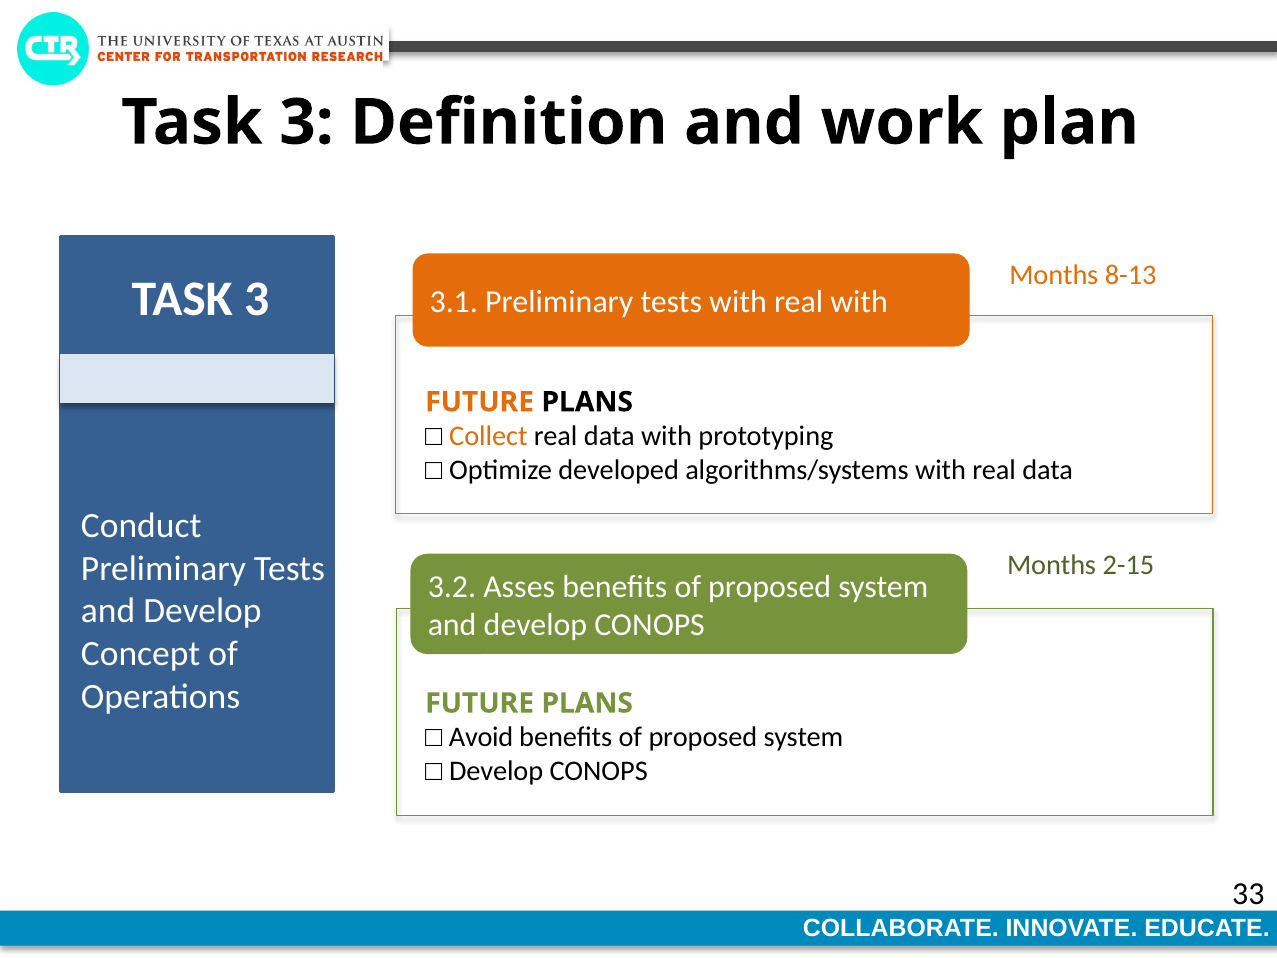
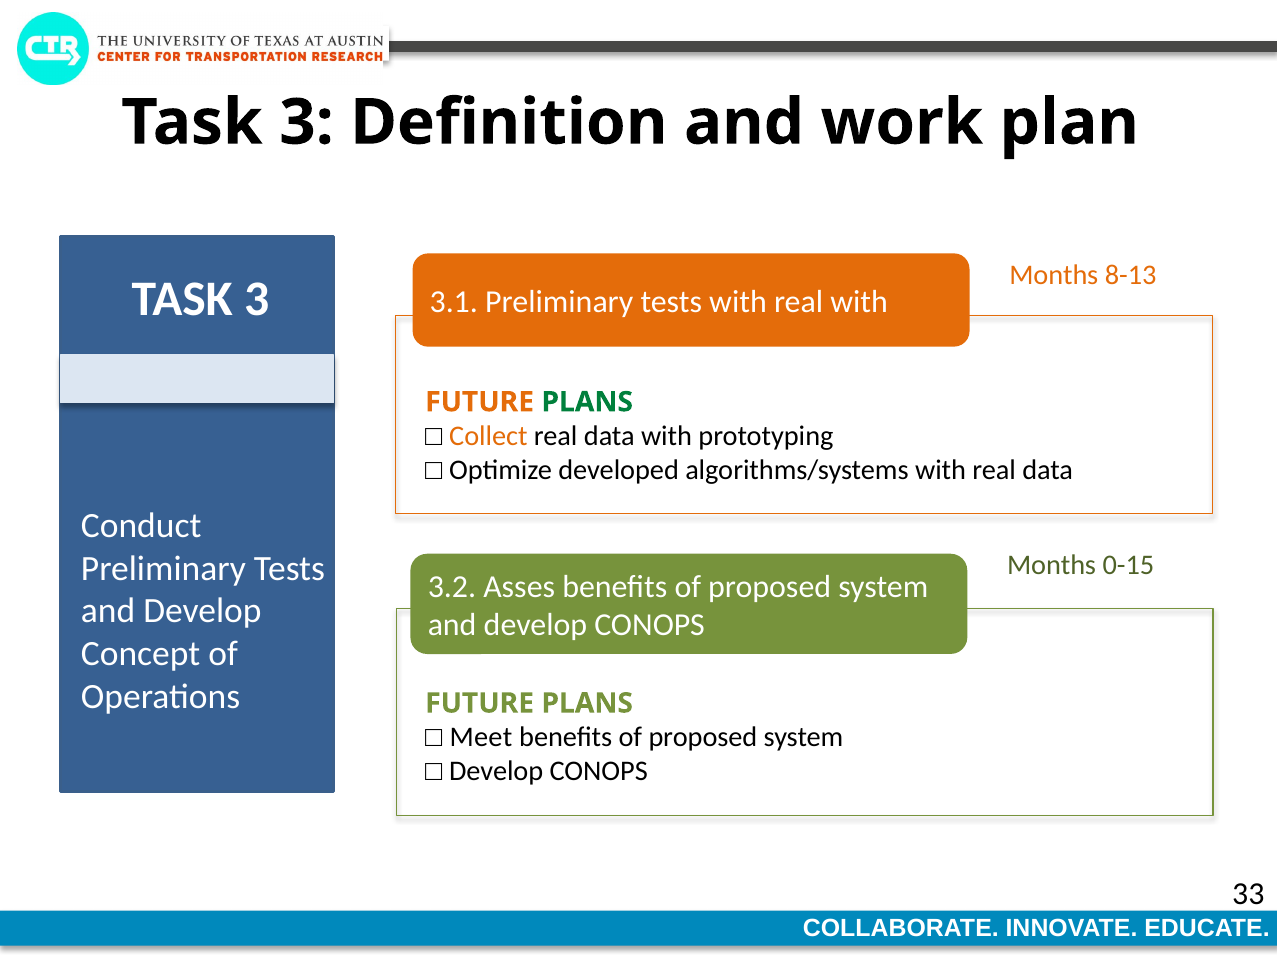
PLANS colour: black -> green (587, 402)
2-15: 2-15 -> 0-15 (1128, 565)
Avoid: Avoid -> Meet (481, 737)
